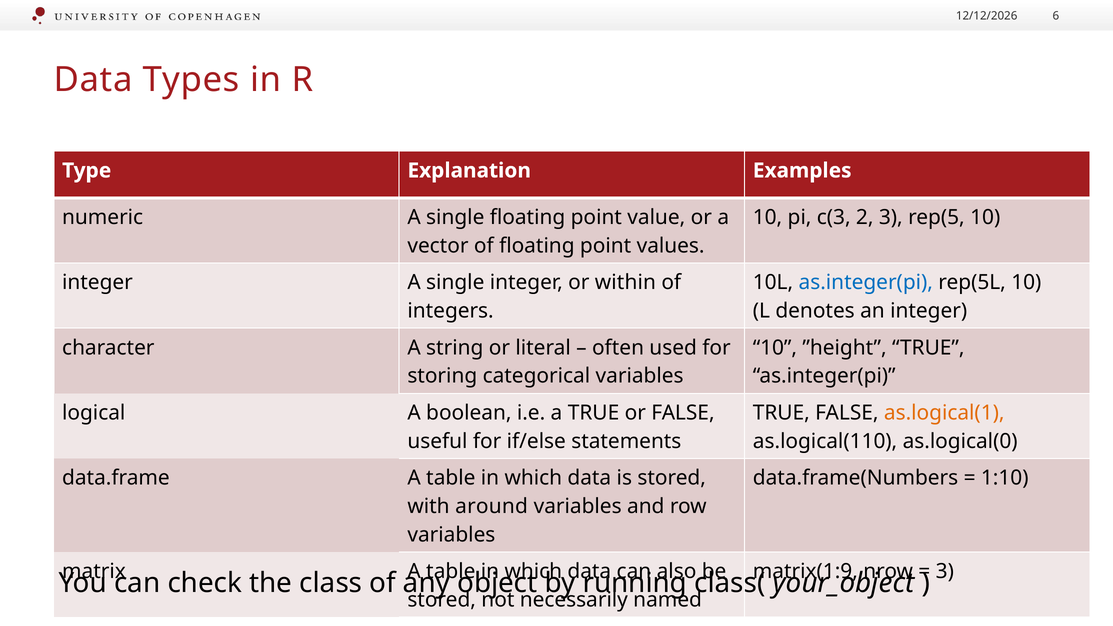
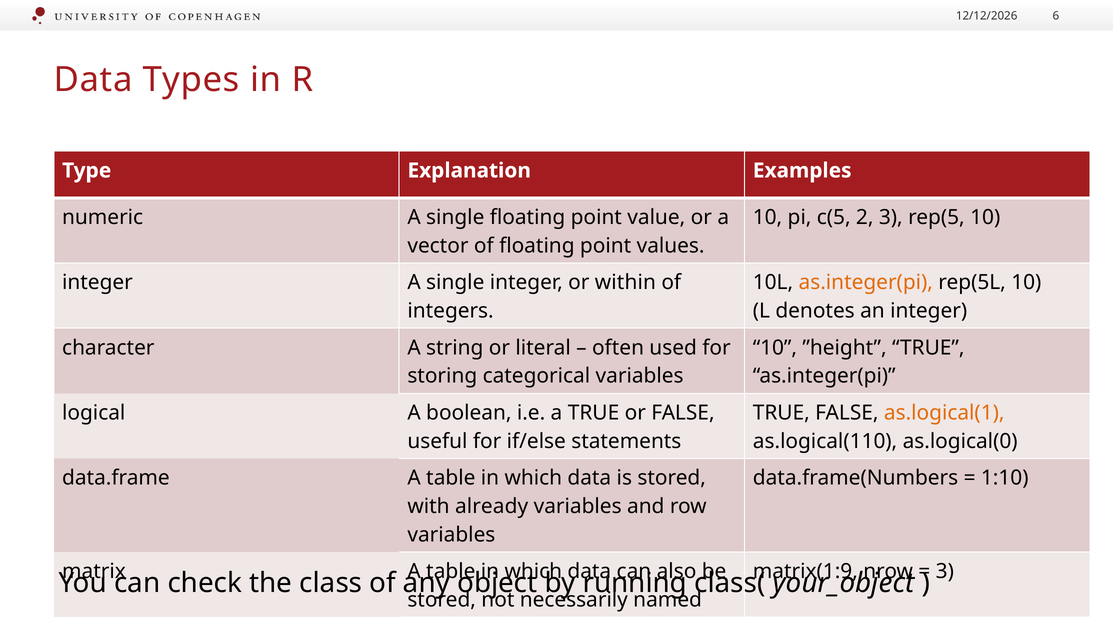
c(3: c(3 -> c(5 (834, 217)
as.integer(pi colour: blue -> orange (866, 283)
around: around -> already (492, 506)
